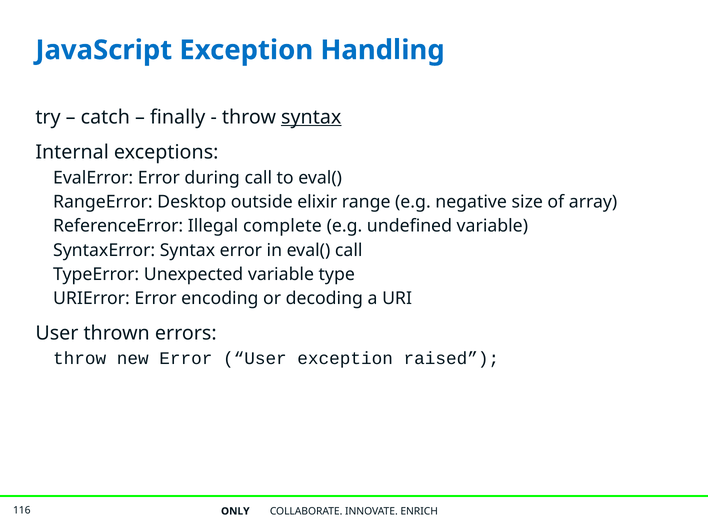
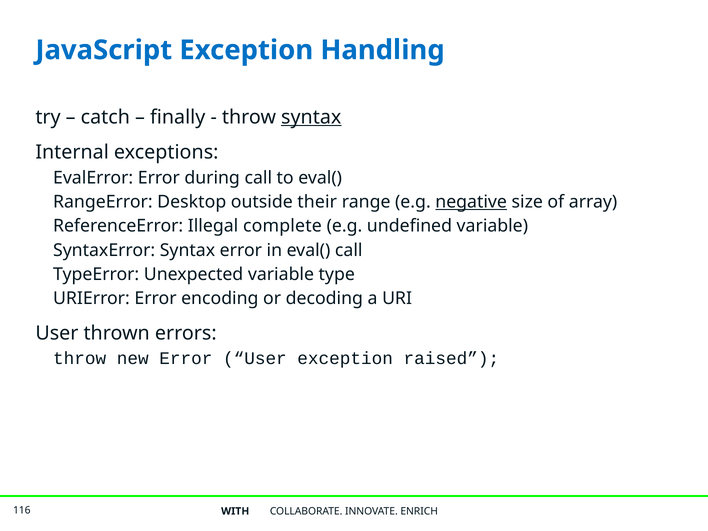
elixir: elixir -> their (317, 202)
negative underline: none -> present (471, 202)
ONLY: ONLY -> WITH (235, 511)
